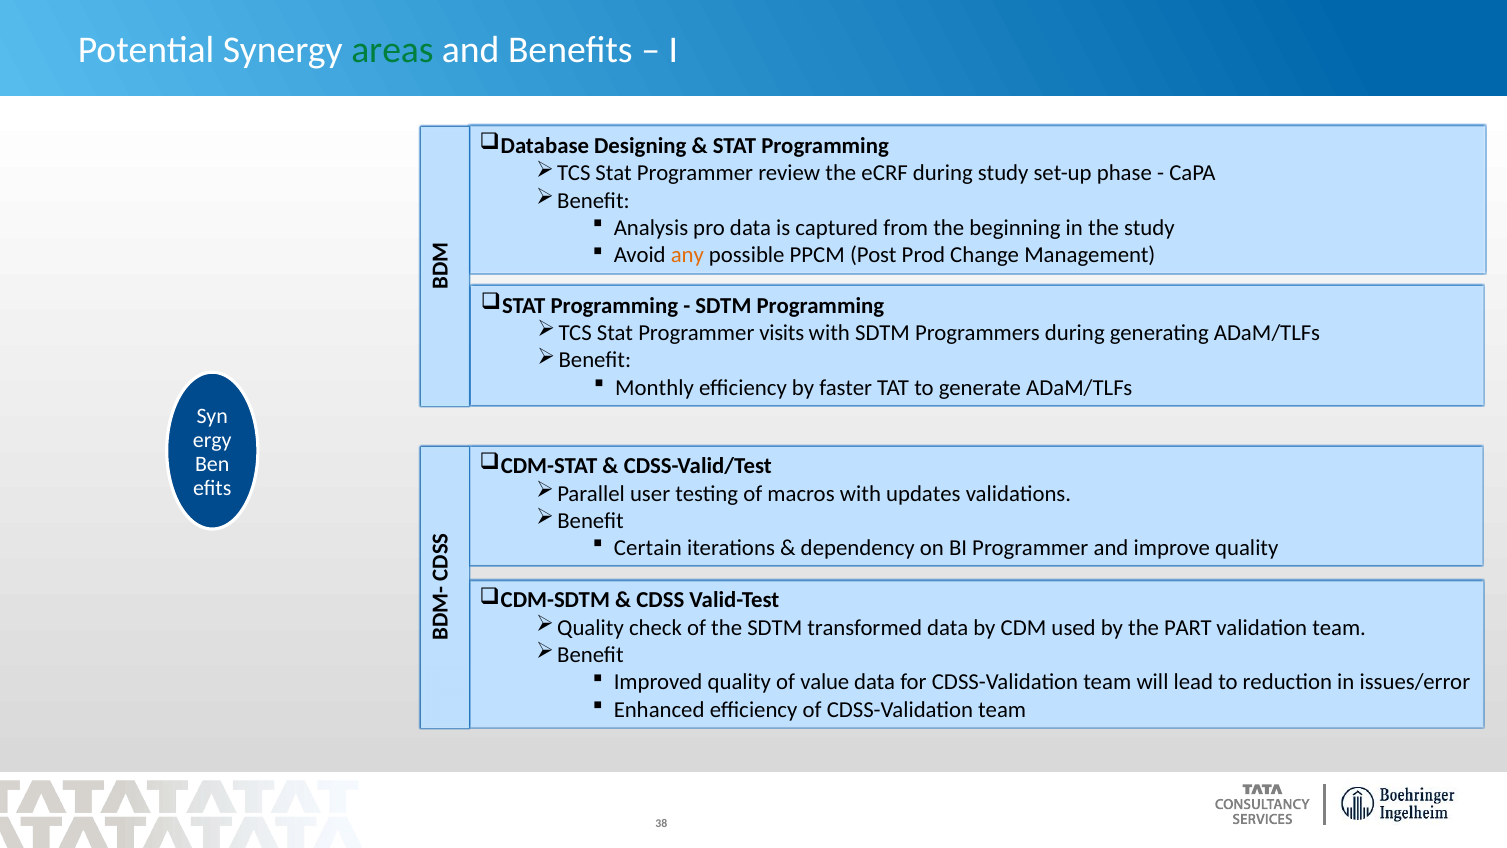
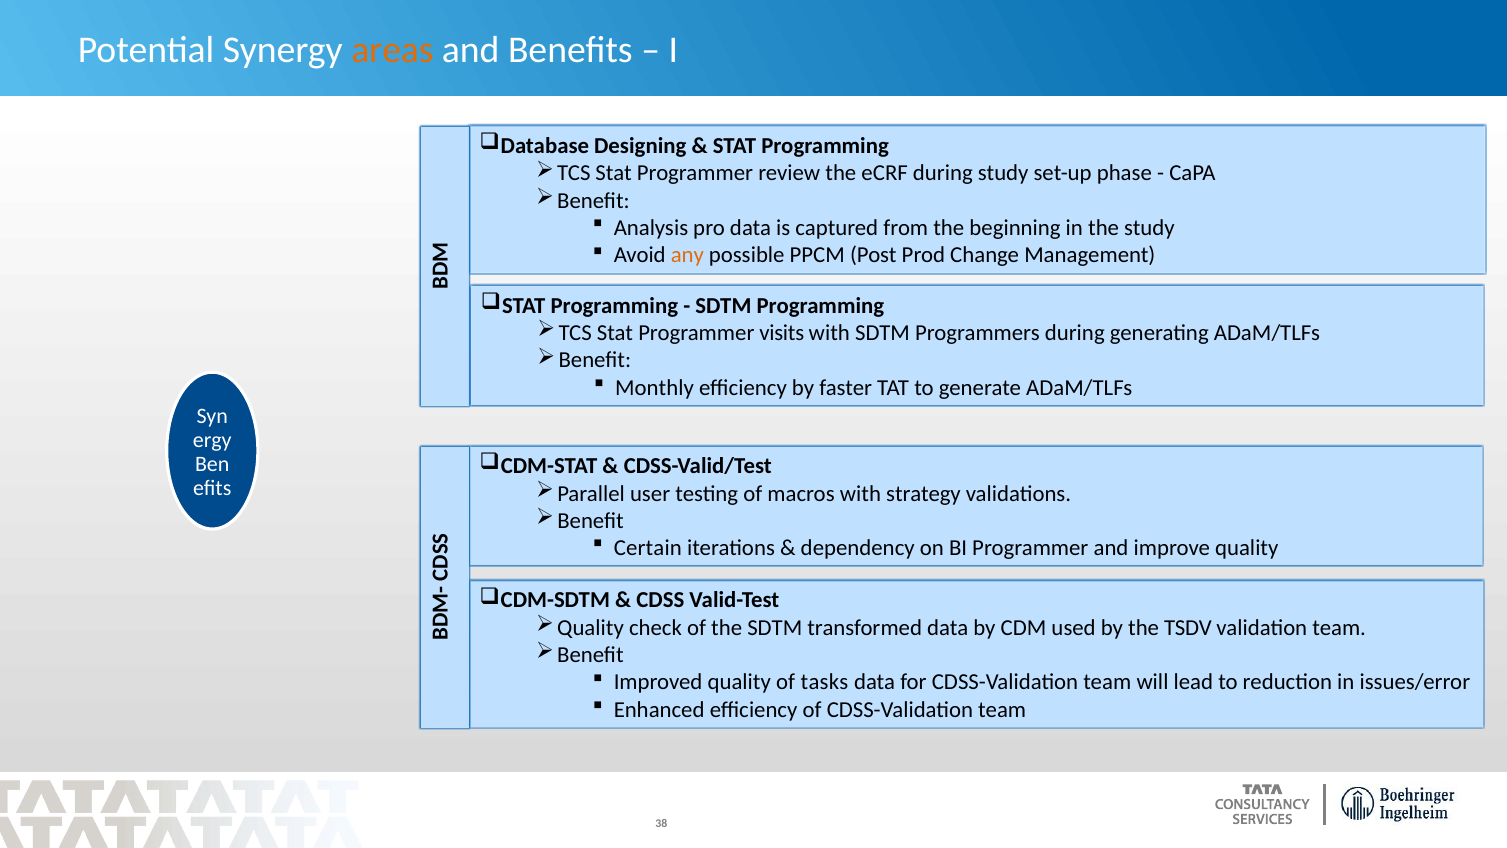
areas colour: green -> orange (392, 50)
updates: updates -> strategy (923, 493)
PART: PART -> TSDV (1188, 627)
value: value -> tasks (824, 682)
